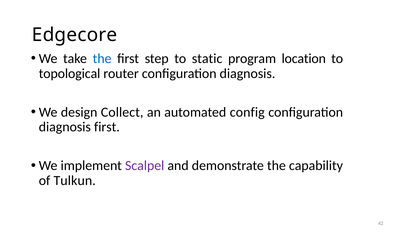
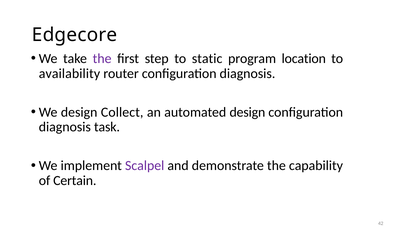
the colour: blue -> purple (102, 58)
topological: topological -> availability (69, 73)
automated config: config -> design (247, 112)
diagnosis first: first -> task (107, 127)
Tulkun: Tulkun -> Certain (75, 180)
